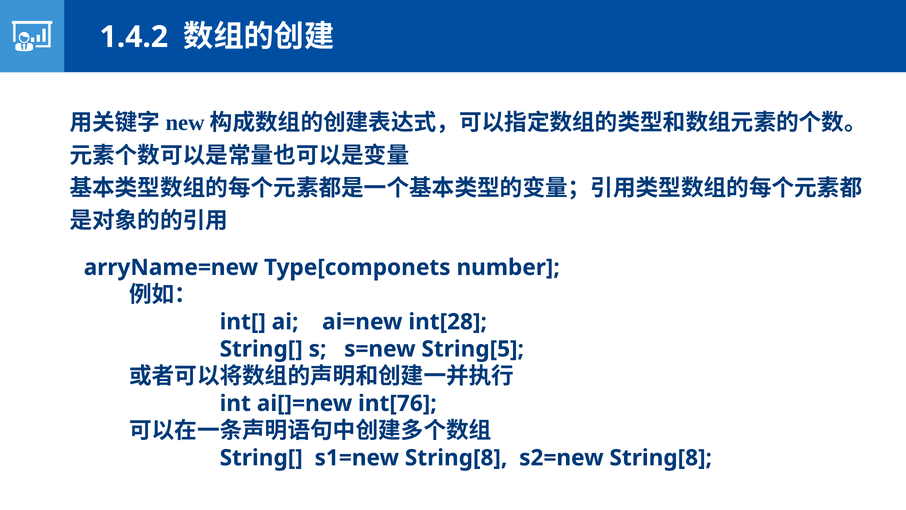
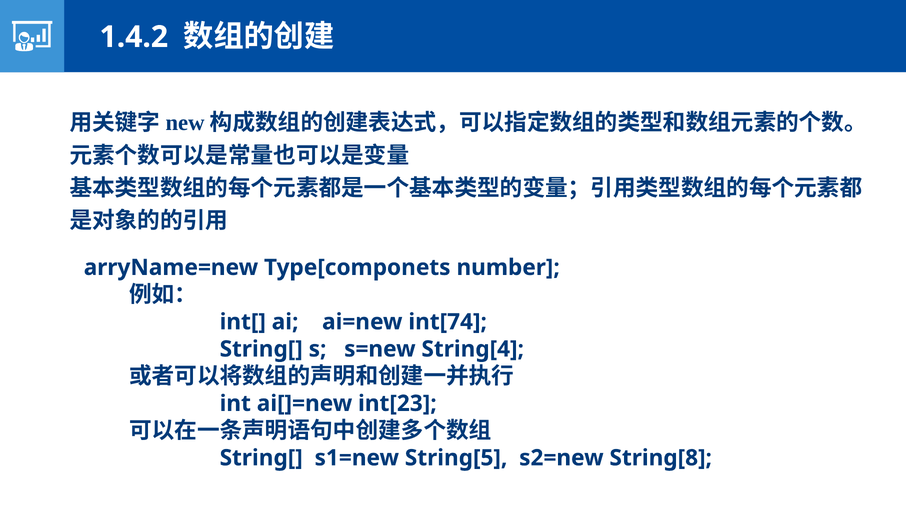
int[28: int[28 -> int[74 (448, 322)
String[5: String[5 -> String[4 (473, 349)
int[76: int[76 -> int[23 (397, 403)
s1=new String[8: String[8 -> String[5 (456, 458)
